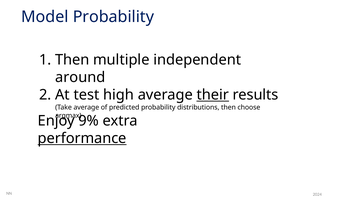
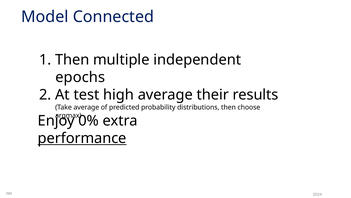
Model Probability: Probability -> Connected (113, 17)
around: around -> epochs (80, 77)
their underline: present -> none (213, 95)
9%: 9% -> 0% (89, 120)
